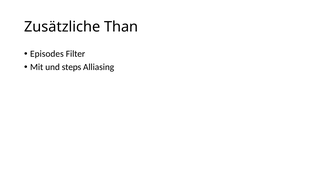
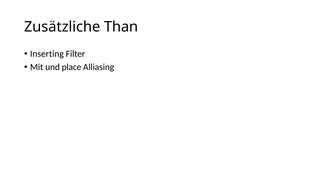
Episodes: Episodes -> Inserting (47, 54)
steps: steps -> place (72, 67)
